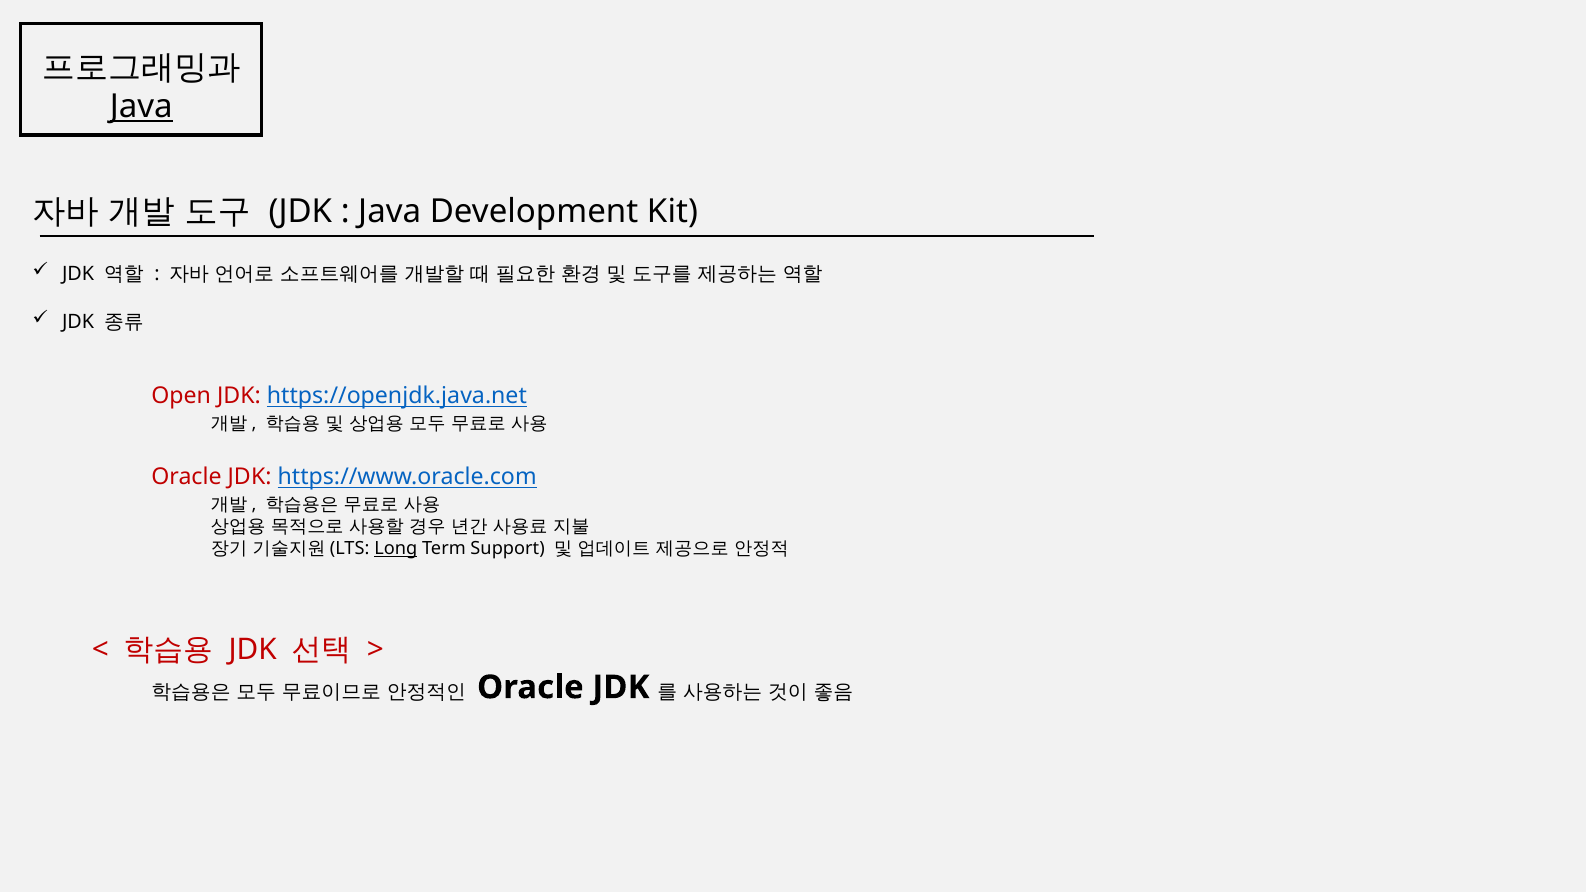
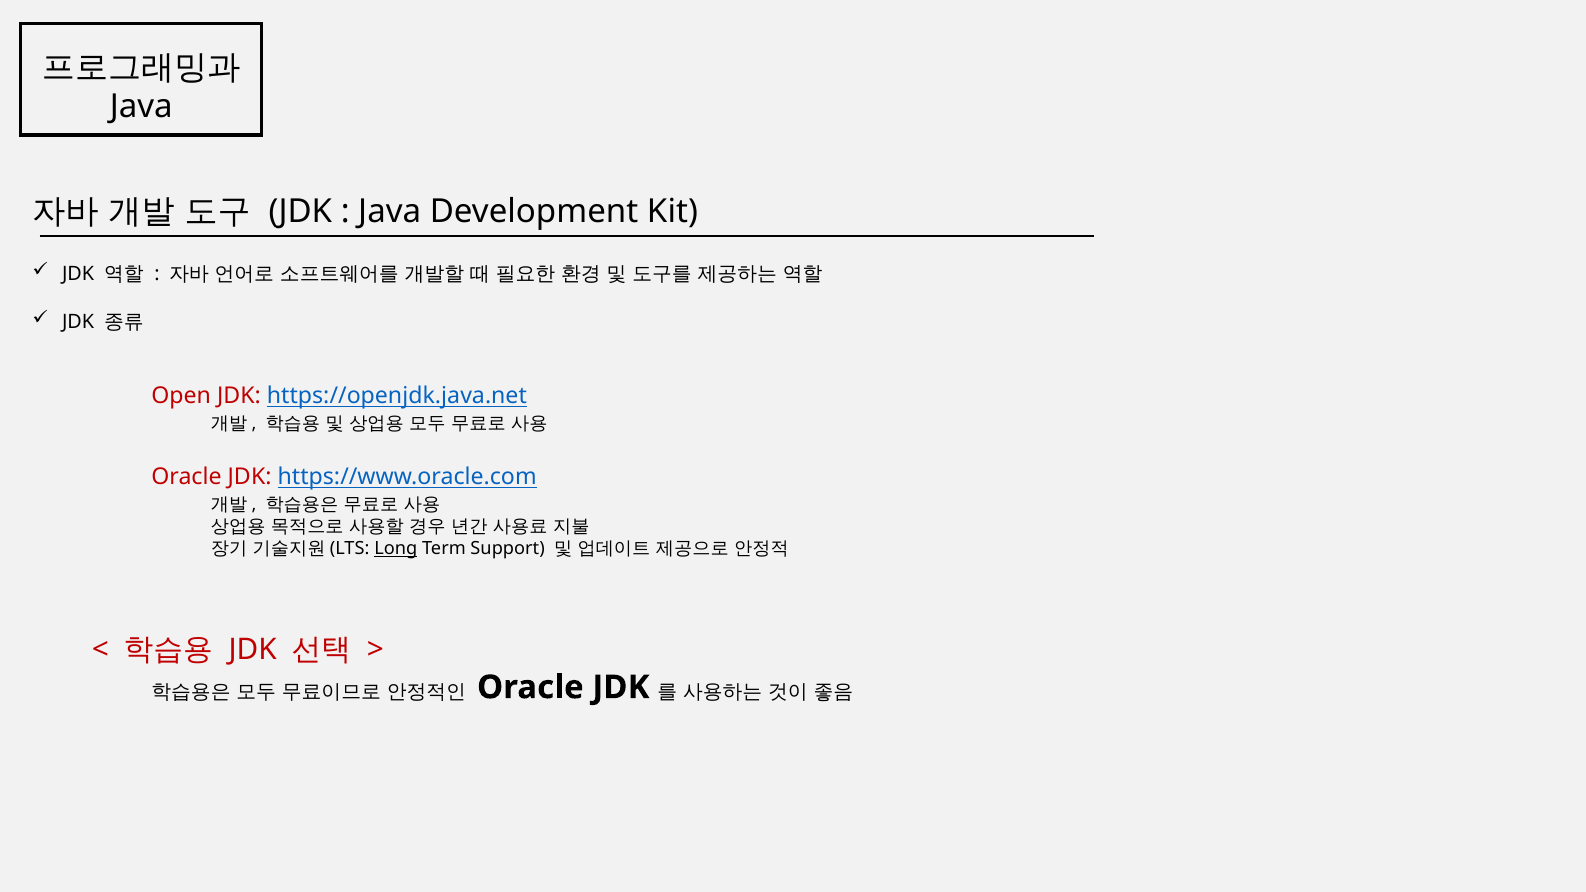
Java underline: present -> none (141, 107)
